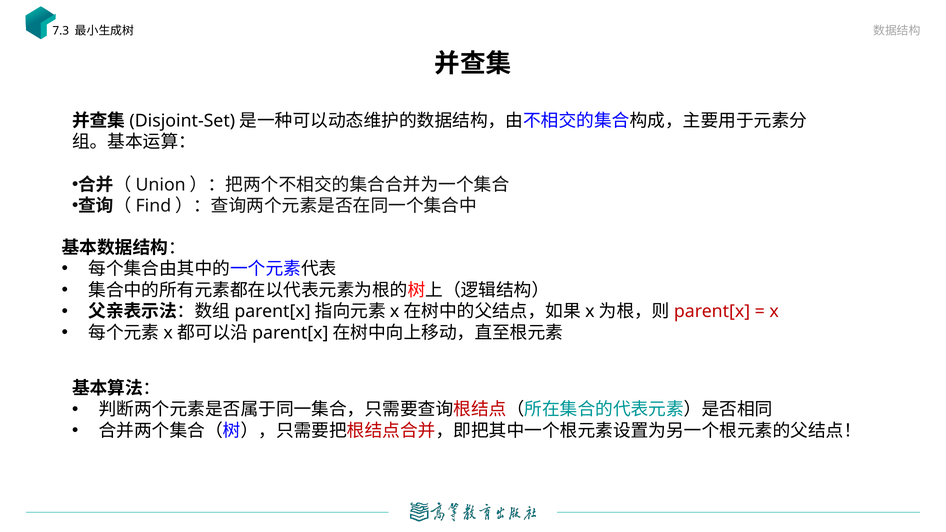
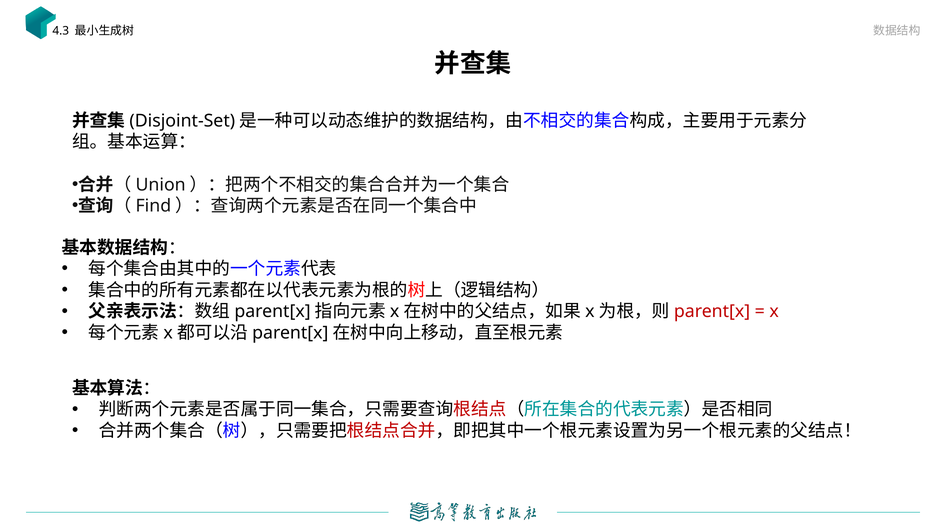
7.3: 7.3 -> 4.3 (61, 31)
